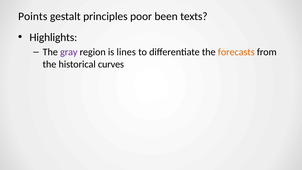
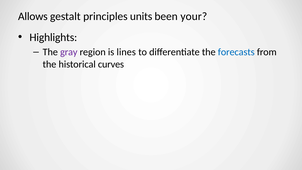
Points: Points -> Allows (33, 16)
poor: poor -> units (141, 16)
texts: texts -> your (194, 16)
forecasts colour: orange -> blue (236, 52)
